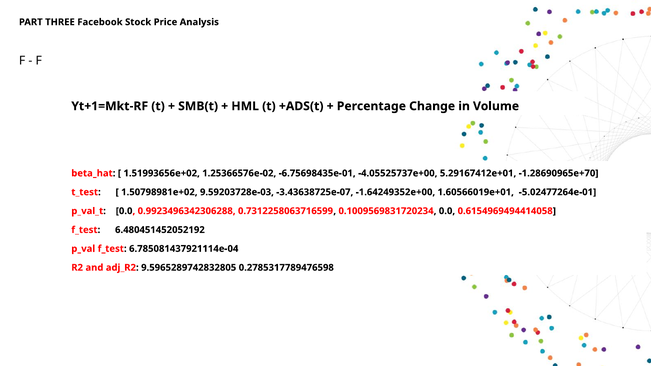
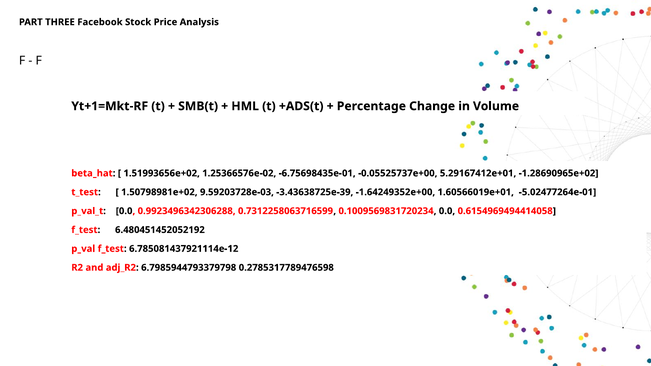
-4.05525737e+00: -4.05525737e+00 -> -0.05525737e+00 (398, 173)
-1.28690965e+70: -1.28690965e+70 -> -1.28690965e+02 (559, 173)
-3.43638725e-07: -3.43638725e-07 -> -3.43638725e-39 (315, 192)
6.785081437921114e-04: 6.785081437921114e-04 -> 6.785081437921114e-12 (184, 249)
9.5965289742832805: 9.5965289742832805 -> 6.7985944793379798 (189, 268)
